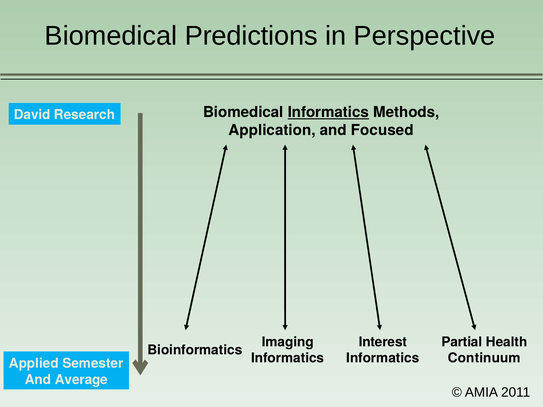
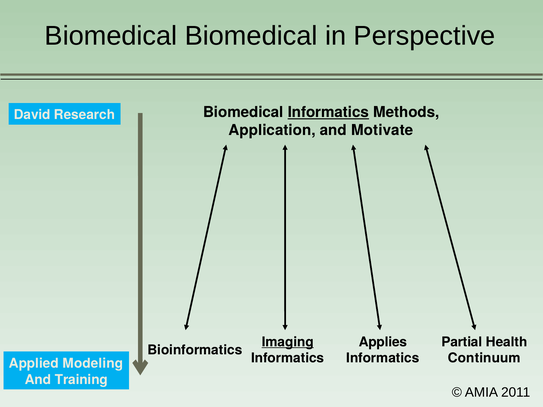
Biomedical Predictions: Predictions -> Biomedical (251, 36)
Focused: Focused -> Motivate (382, 130)
Imaging underline: none -> present (288, 342)
Interest: Interest -> Applies (383, 342)
Semester: Semester -> Modeling (93, 363)
Average: Average -> Training (81, 380)
